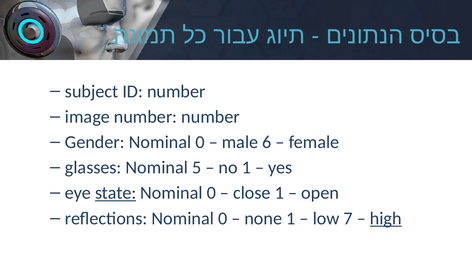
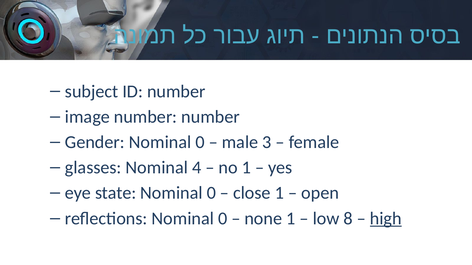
6: 6 -> 3 (267, 142)
5: 5 -> 4 (197, 168)
state underline: present -> none (116, 193)
7: 7 -> 8 (348, 219)
